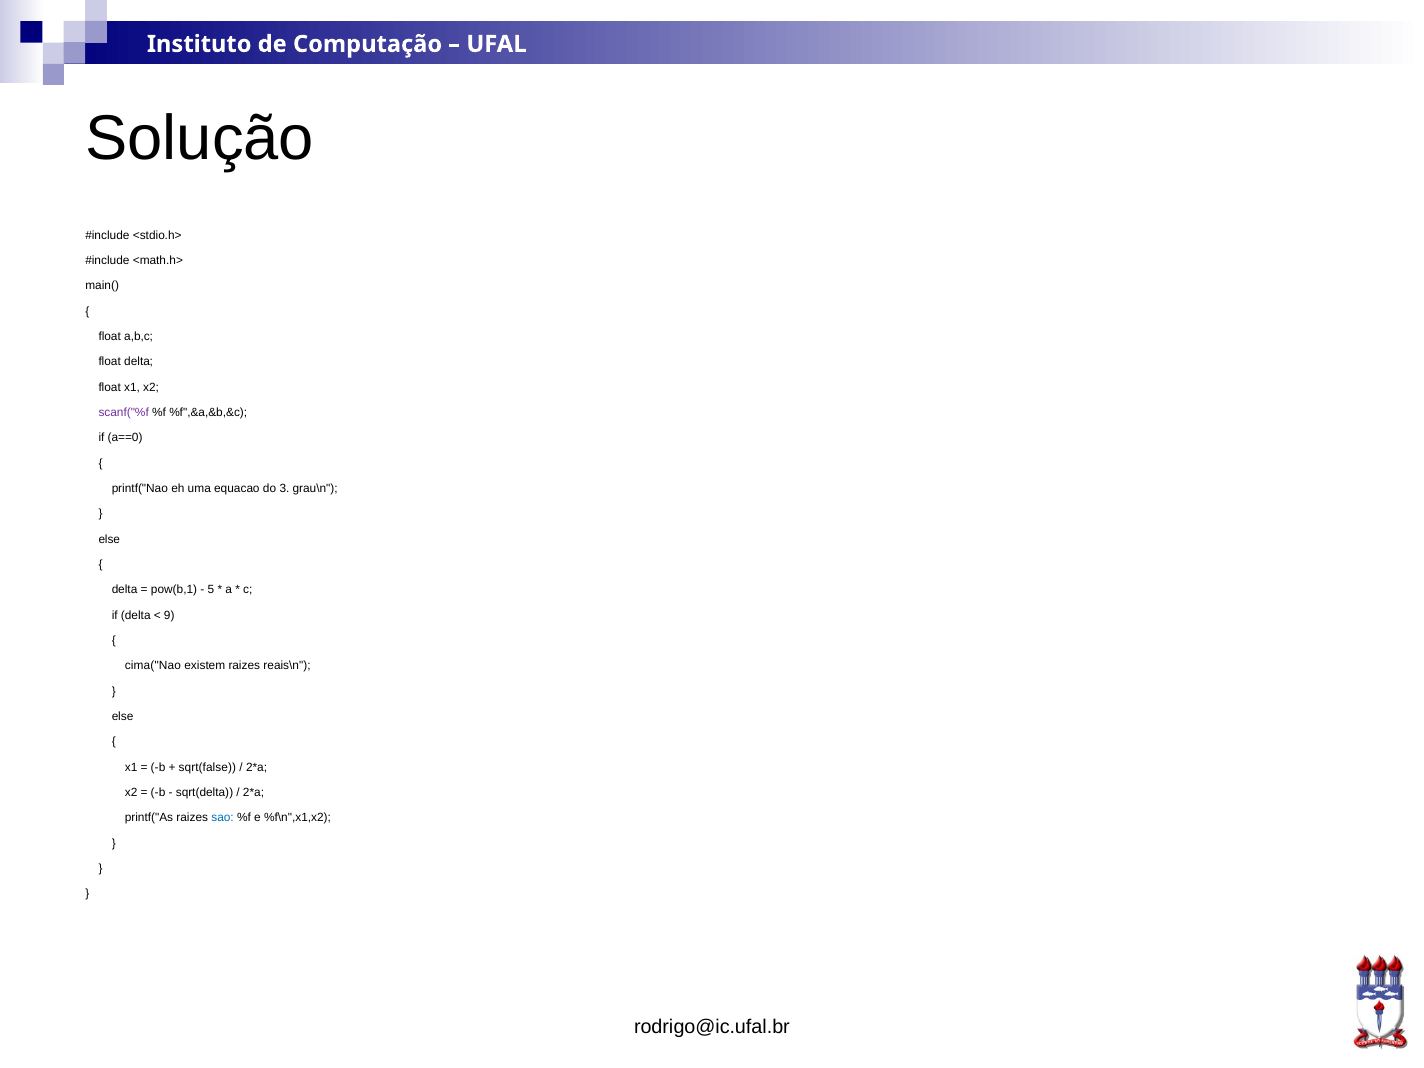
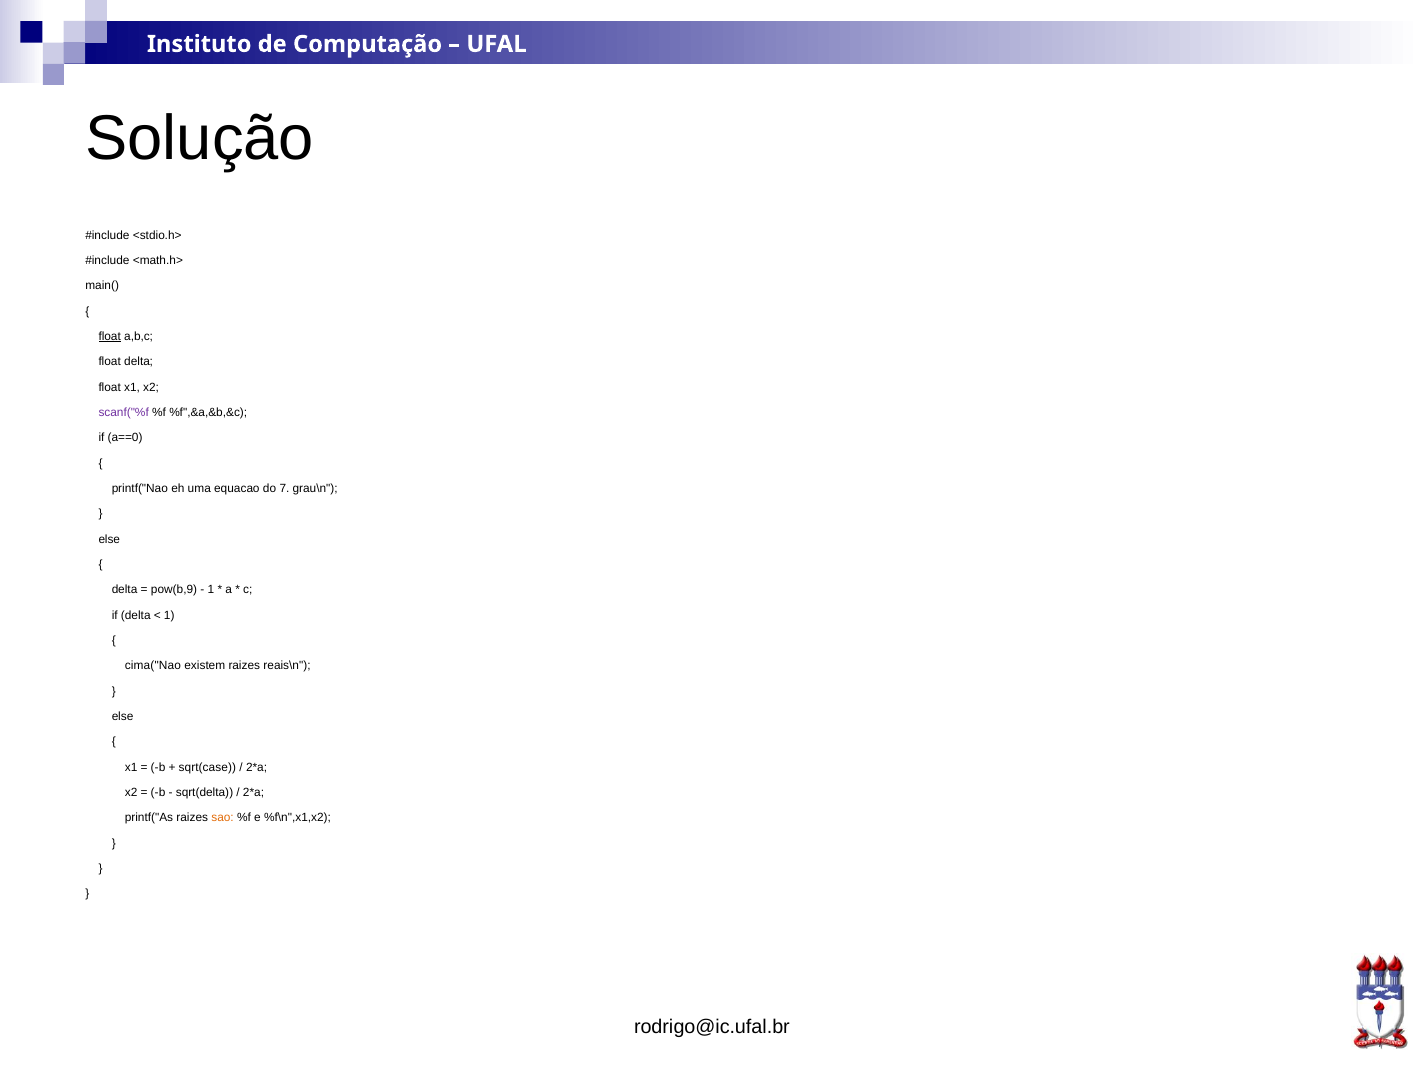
float underline: none -> present (110, 336)
3: 3 -> 7 (284, 489)
pow(b,1: pow(b,1 -> pow(b,9 (174, 590)
5: 5 -> 1 (211, 590)
9: 9 -> 1 (169, 615)
sqrt(false: sqrt(false -> sqrt(case (207, 767)
sao colour: blue -> orange (223, 818)
